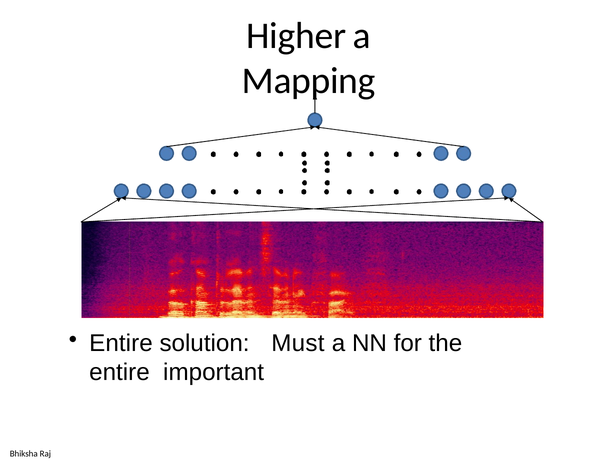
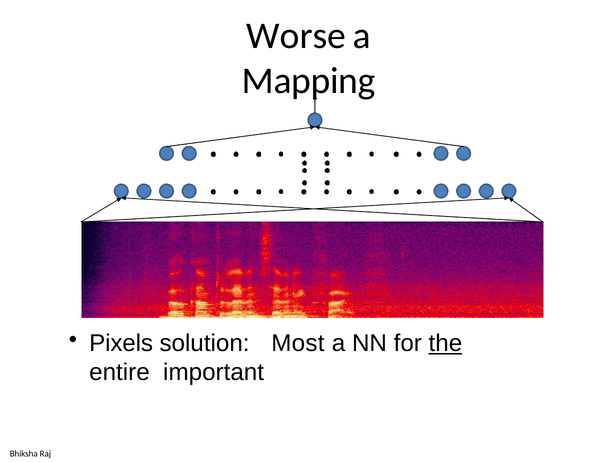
Higher: Higher -> Worse (296, 36)
Entire: Entire -> Pixels (121, 343)
Must: Must -> Most (298, 343)
the underline: none -> present (445, 343)
